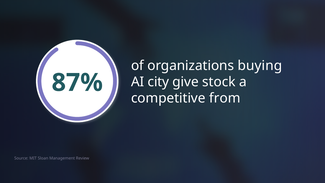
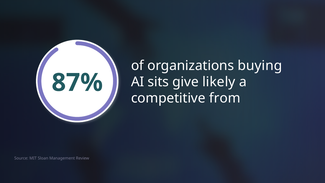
city: city -> sits (158, 82)
stock: stock -> likely (219, 82)
